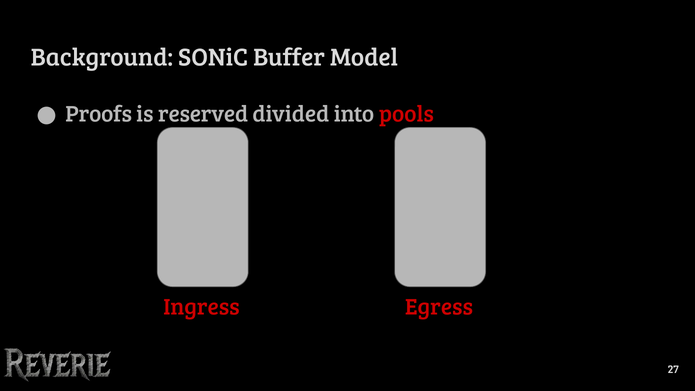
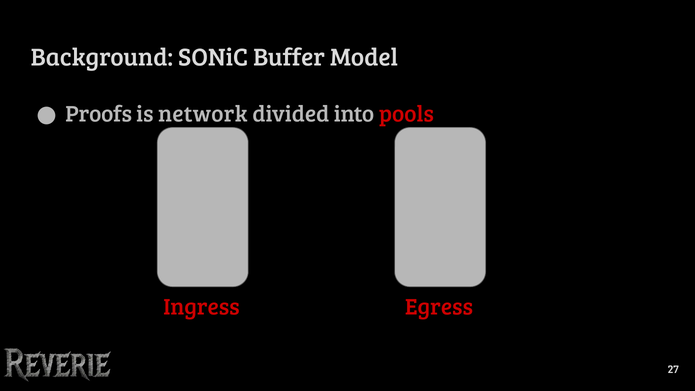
reserved: reserved -> network (203, 114)
